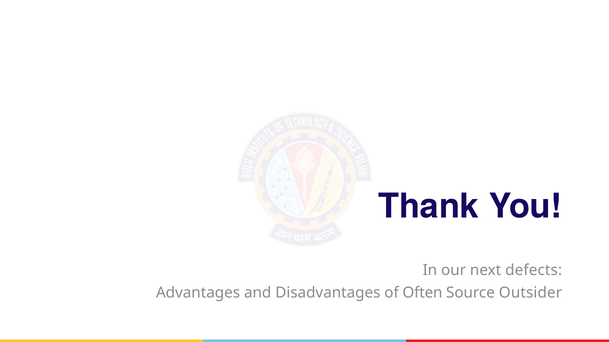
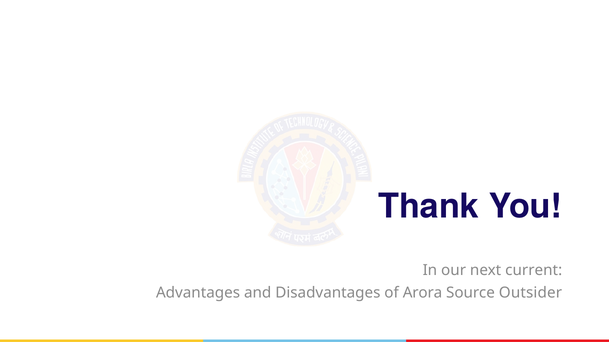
defects: defects -> current (534, 270)
Often: Often -> Arora (422, 293)
